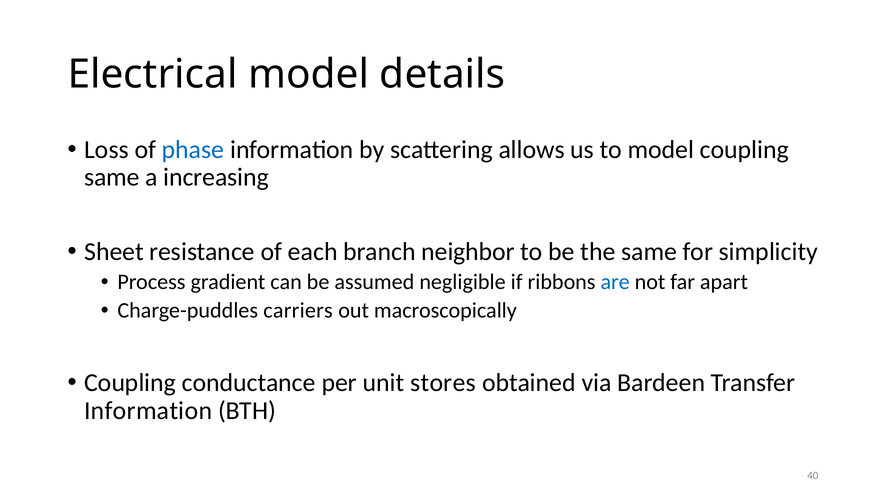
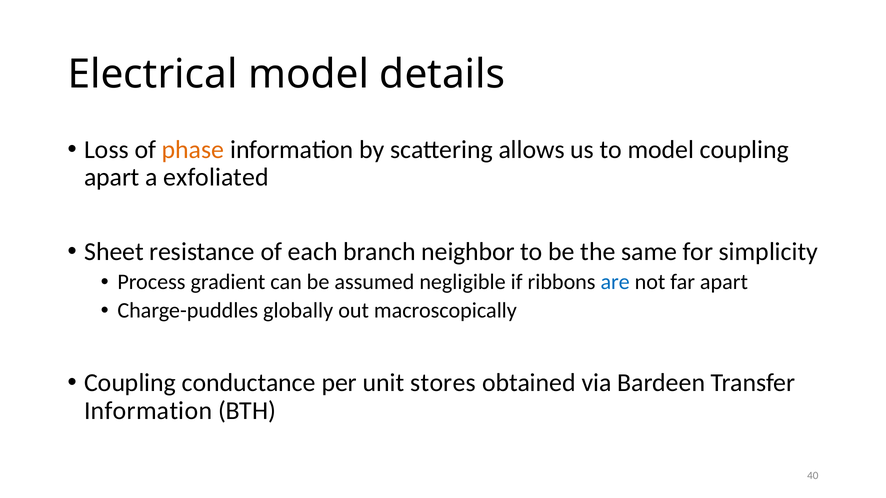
phase colour: blue -> orange (193, 150)
same: same -> apart (112, 178)
increasing: increasing -> exfoliated (216, 178)
carriers: carriers -> globally (298, 311)
